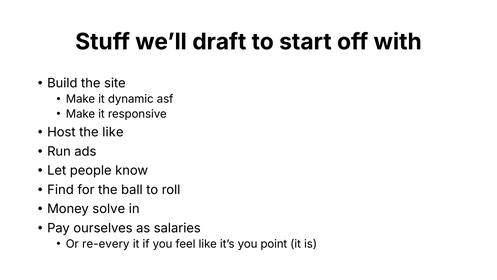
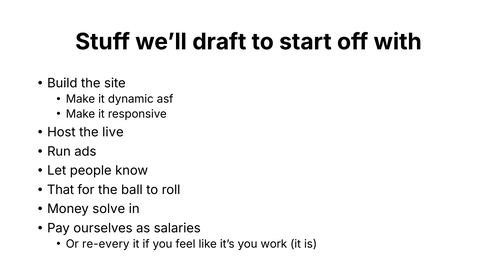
the like: like -> live (113, 132)
Find: Find -> That (61, 190)
point: point -> work (274, 244)
